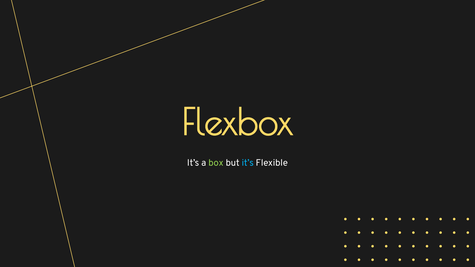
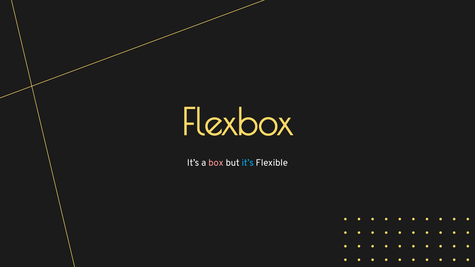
box colour: light green -> pink (216, 163)
